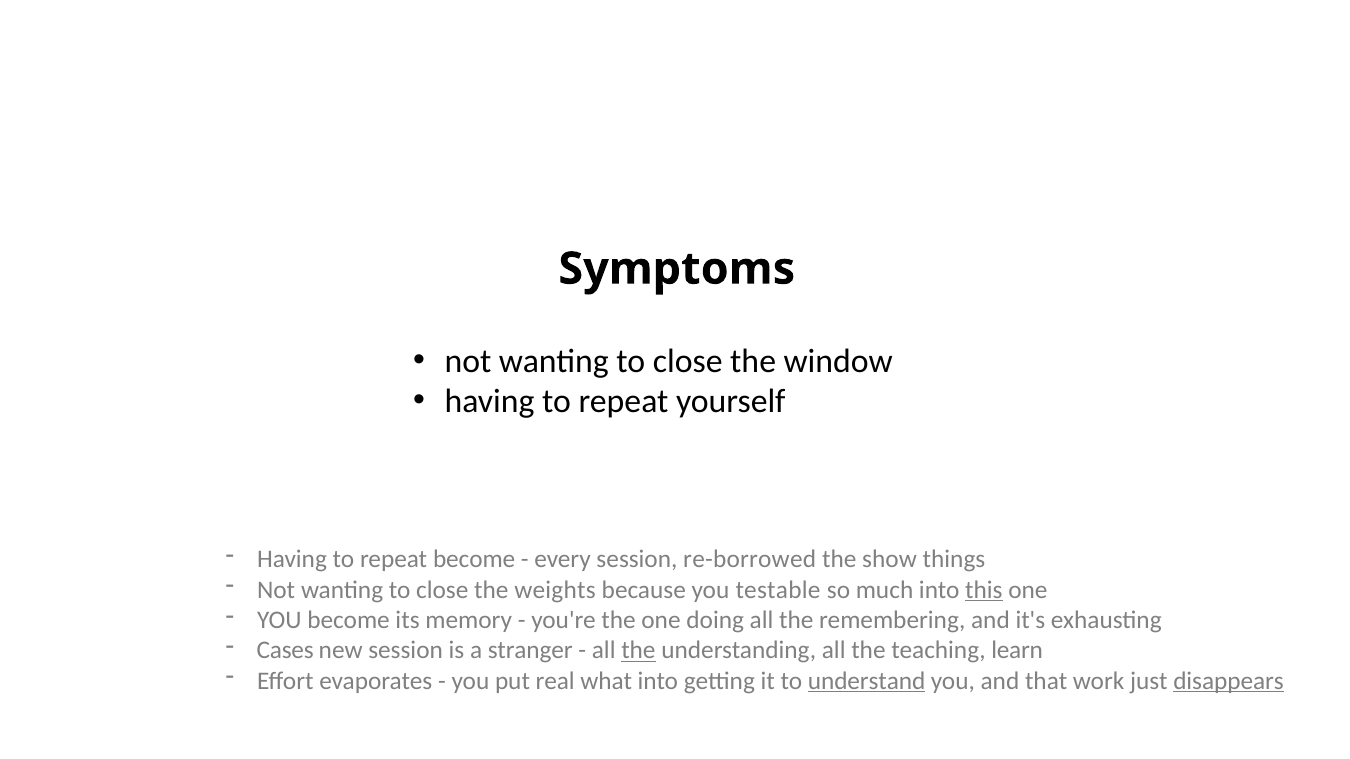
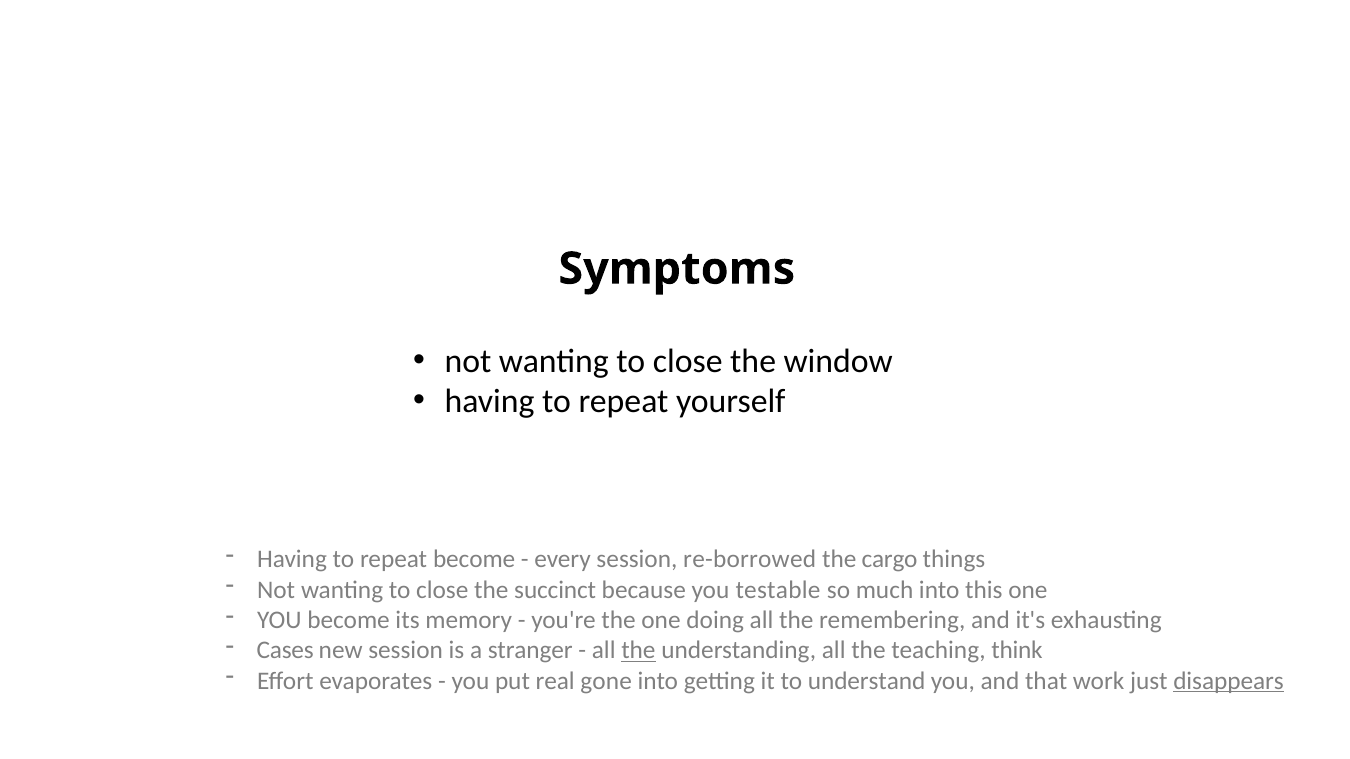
show: show -> cargo (890, 560)
weights: weights -> succinct (555, 590)
this underline: present -> none (984, 590)
learn: learn -> think (1017, 651)
what: what -> gone (606, 681)
understand underline: present -> none (867, 681)
